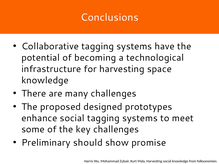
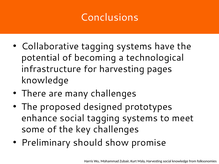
space: space -> pages (159, 69)
